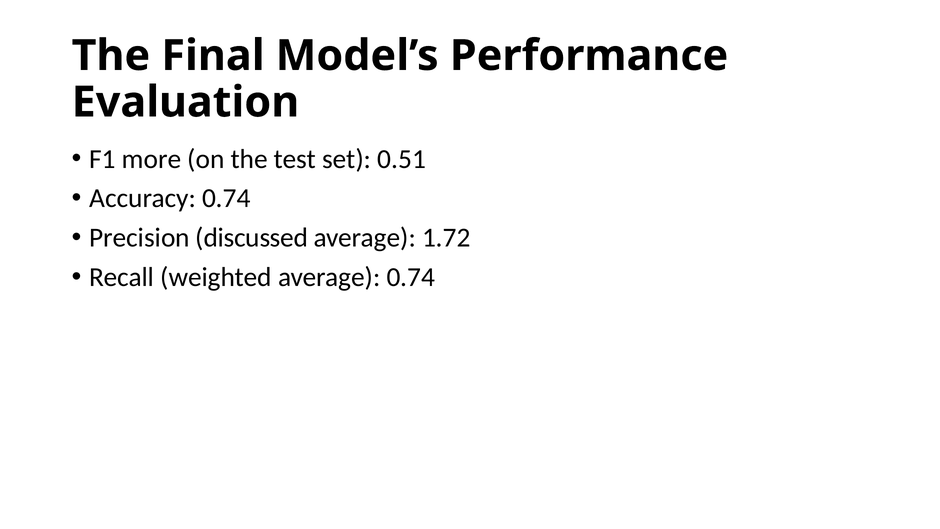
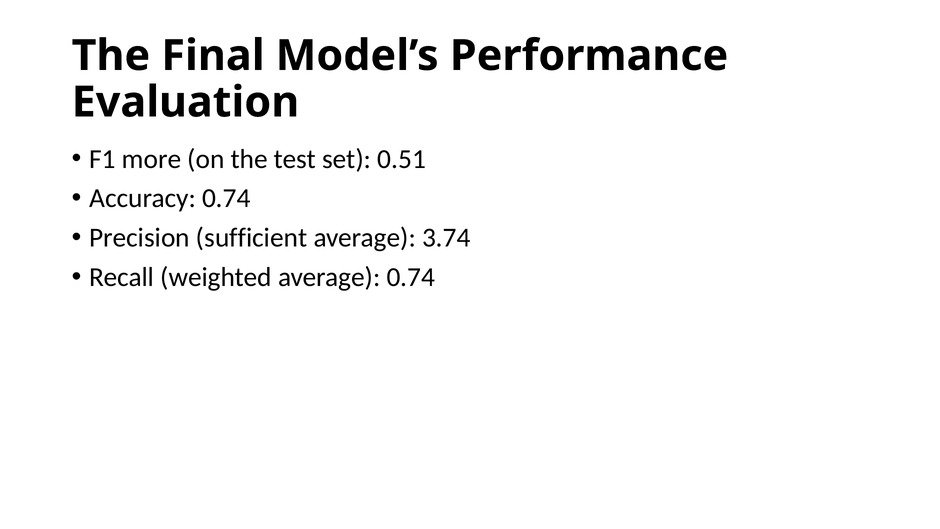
discussed: discussed -> sufficient (252, 238)
1.72: 1.72 -> 3.74 (446, 238)
